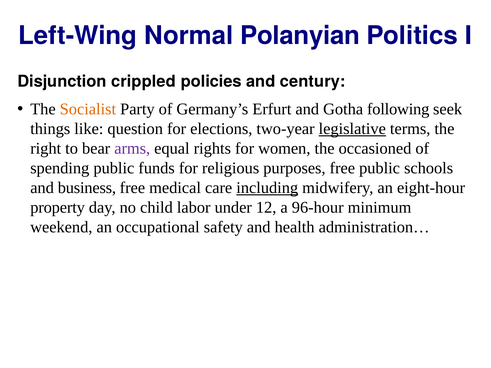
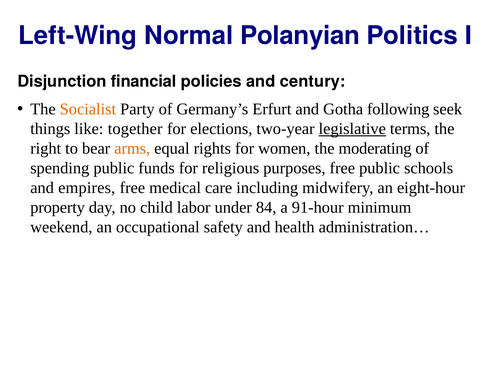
crippled: crippled -> financial (144, 81)
question: question -> together (135, 129)
arms colour: purple -> orange (132, 149)
occasioned: occasioned -> moderating (375, 149)
business: business -> empires (87, 188)
including underline: present -> none (267, 188)
12: 12 -> 84 (266, 207)
96-hour: 96-hour -> 91-hour (318, 207)
